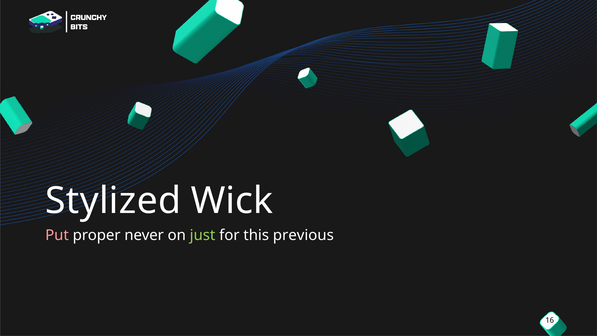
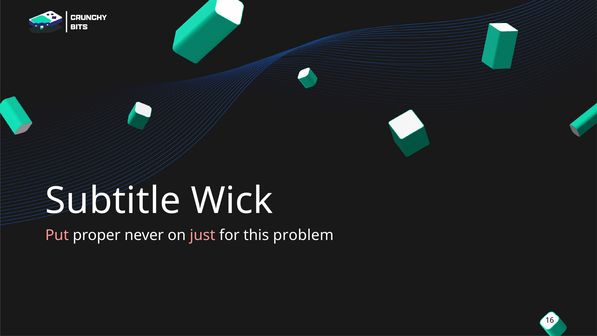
Stylized: Stylized -> Subtitle (113, 201)
just colour: light green -> pink (203, 235)
previous: previous -> problem (303, 235)
